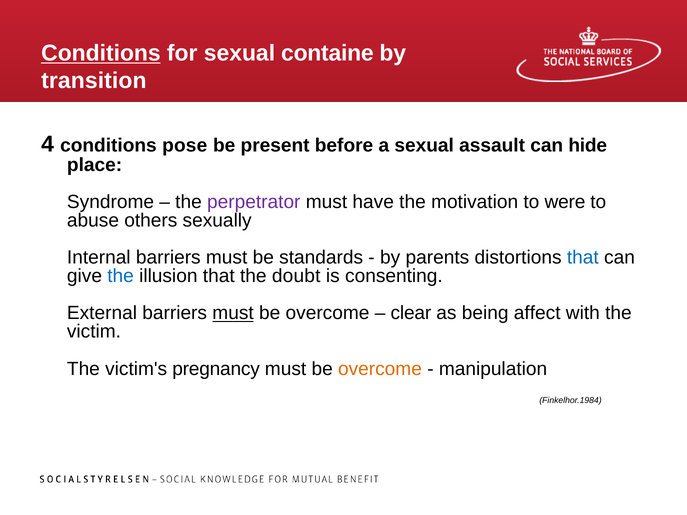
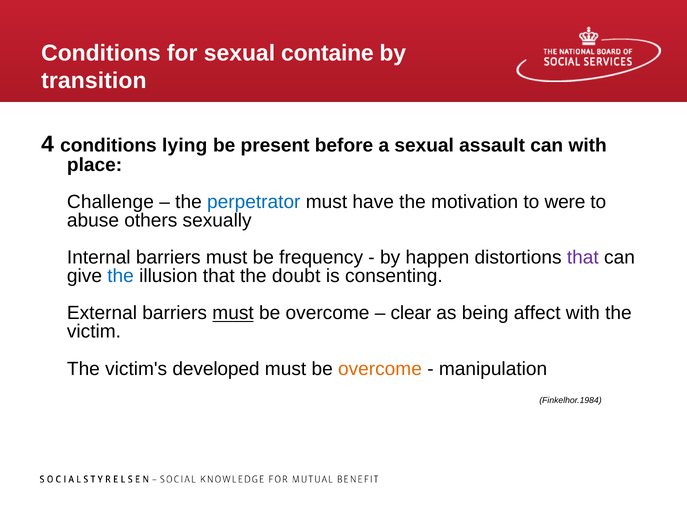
Conditions underline: present -> none (101, 53)
pose: pose -> lying (185, 146)
can hide: hide -> with (588, 146)
Syndrome: Syndrome -> Challenge (110, 202)
perpetrator colour: purple -> blue (254, 202)
standards: standards -> frequency (321, 258)
parents: parents -> happen (437, 258)
that colour: blue -> purple (583, 258)
pregnancy: pregnancy -> developed (216, 369)
